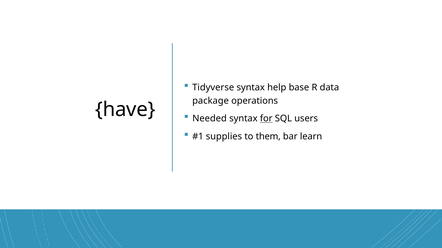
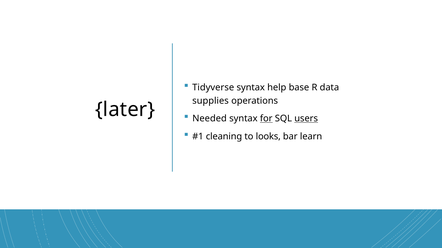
package: package -> supplies (211, 101)
have: have -> later (125, 110)
users underline: none -> present (306, 119)
supplies: supplies -> cleaning (224, 137)
them: them -> looks (268, 137)
